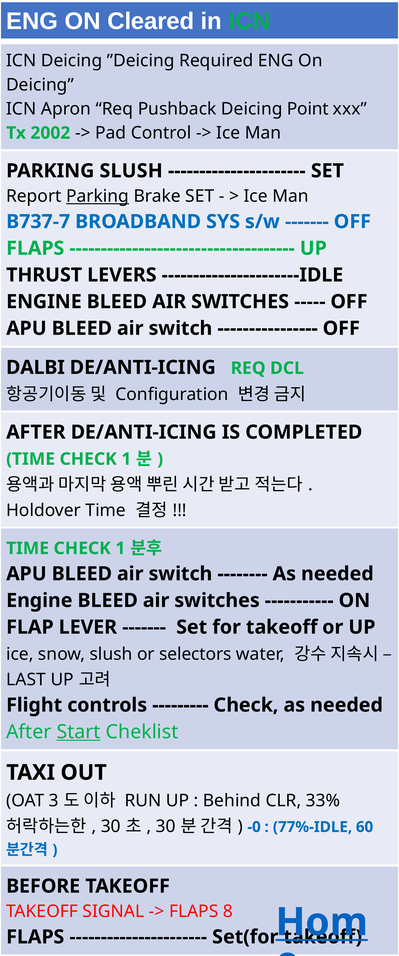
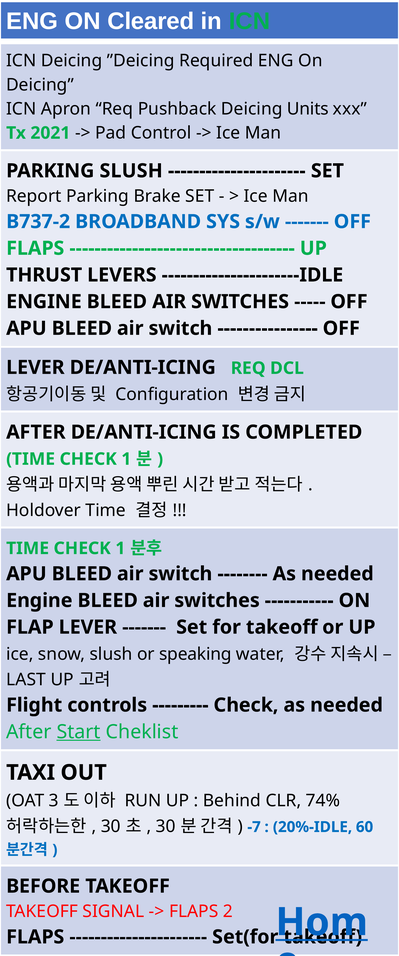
Point: Point -> Units (308, 109)
2002: 2002 -> 2021 (50, 133)
Parking underline: present -> none (98, 196)
B737-7: B737-7 -> B737-2 (38, 221)
DALBI: DALBI -> LEVER (35, 367)
selectors: selectors -> speaking (195, 653)
33%: 33% -> 74% (323, 800)
-0: -0 -> -7 (254, 826)
77%-IDLE: 77%-IDLE -> 20%-IDLE (313, 826)
8: 8 -> 2 (228, 910)
